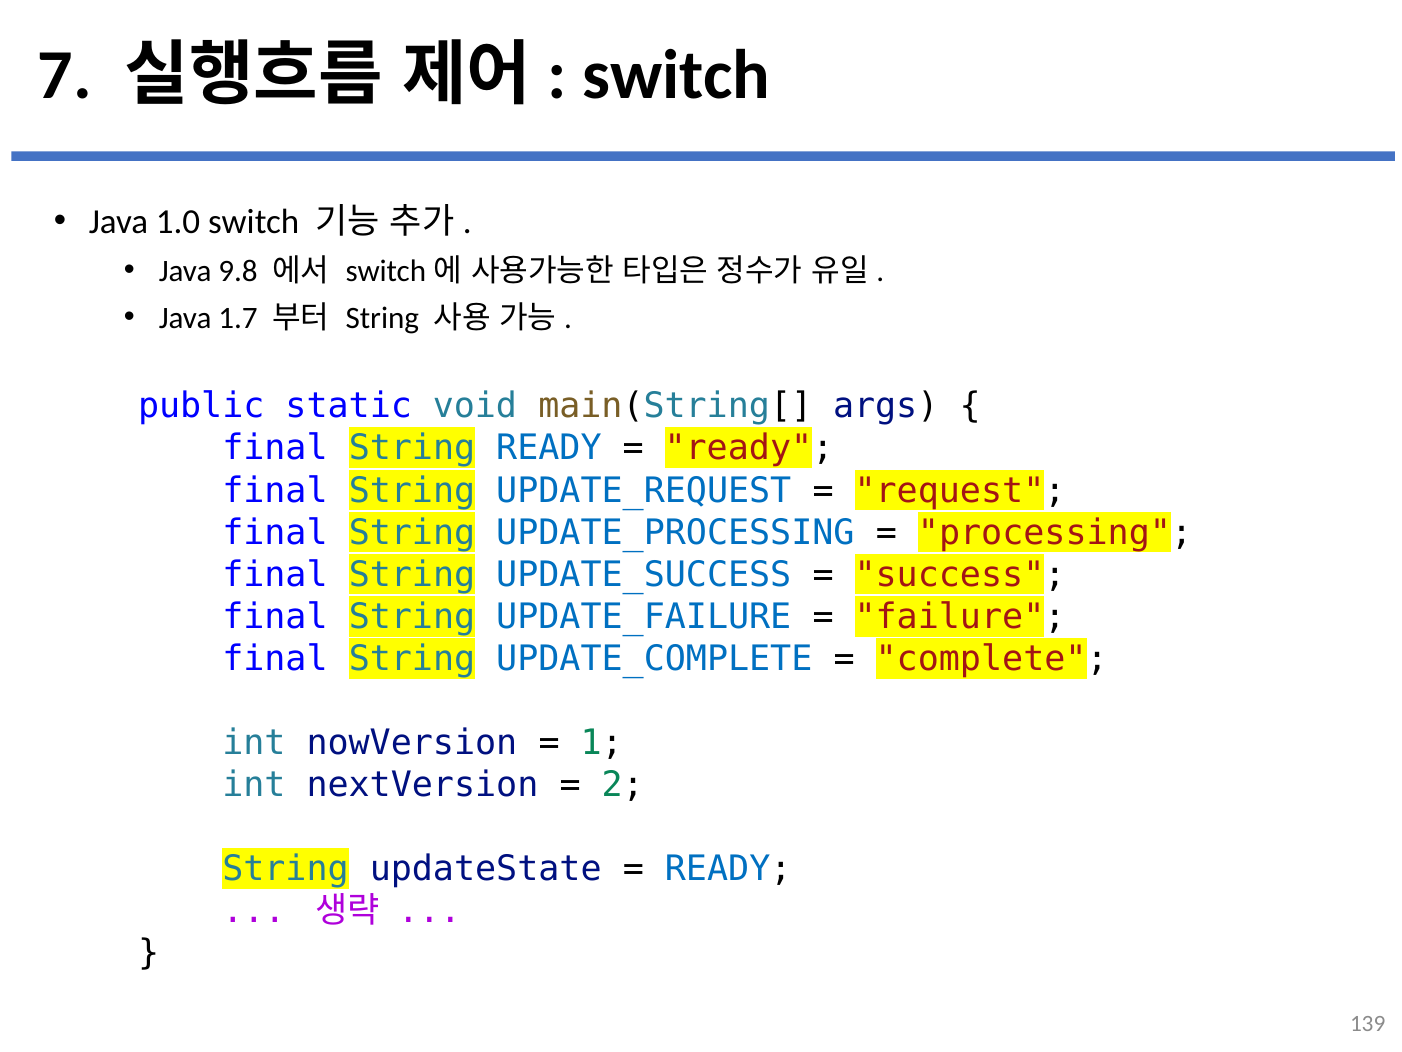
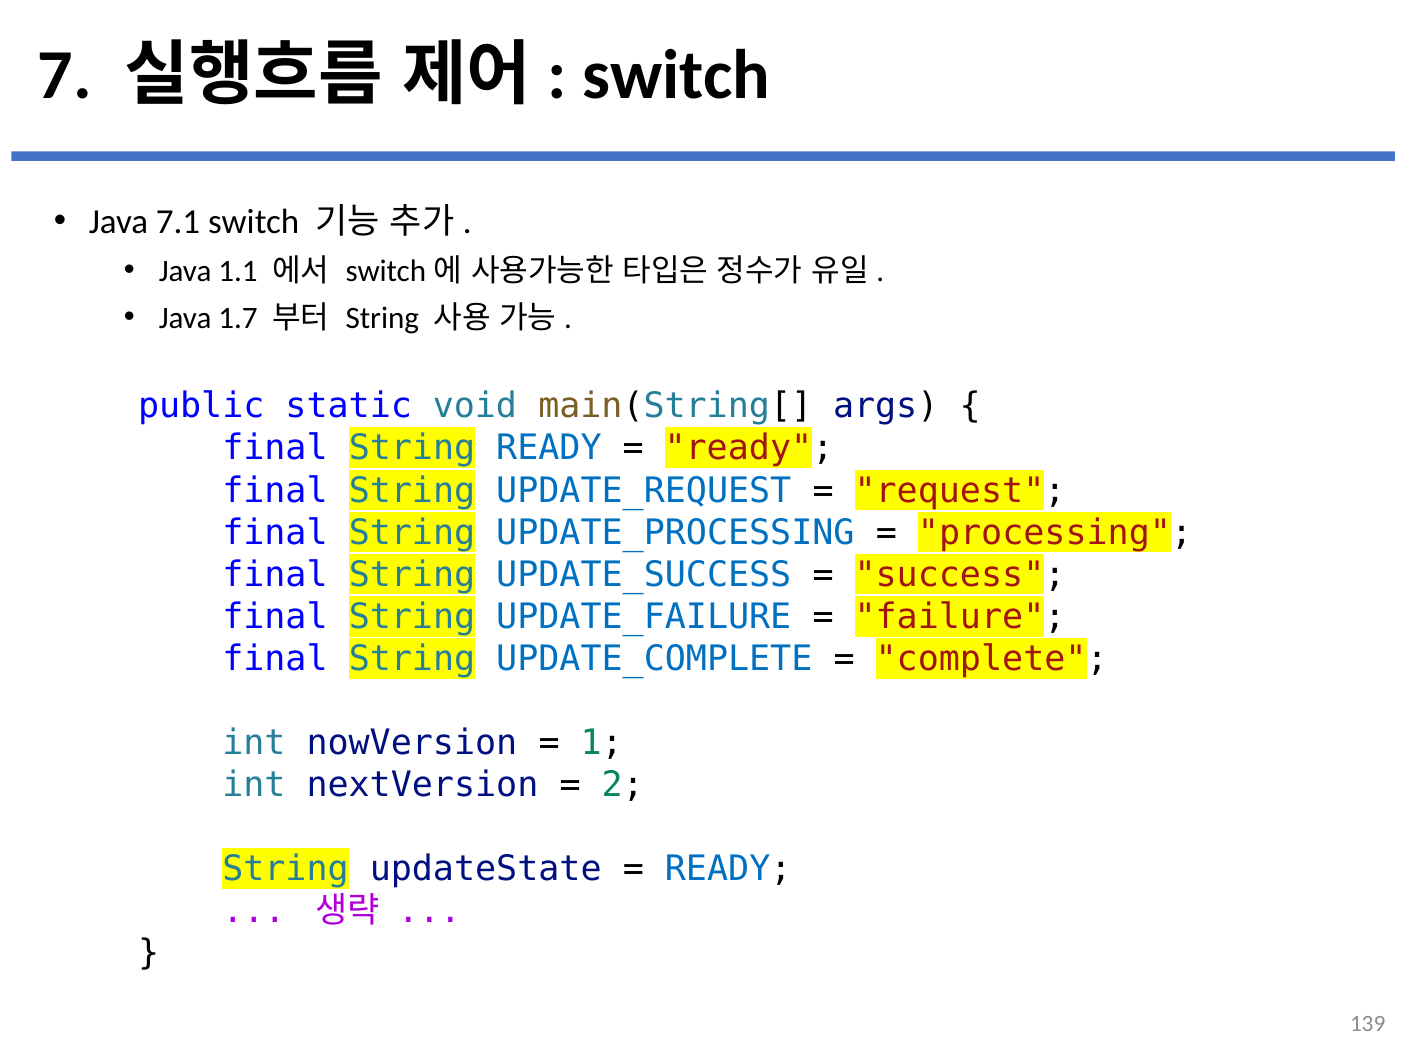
1.0: 1.0 -> 7.1 (178, 222)
9.8: 9.8 -> 1.1 (238, 271)
